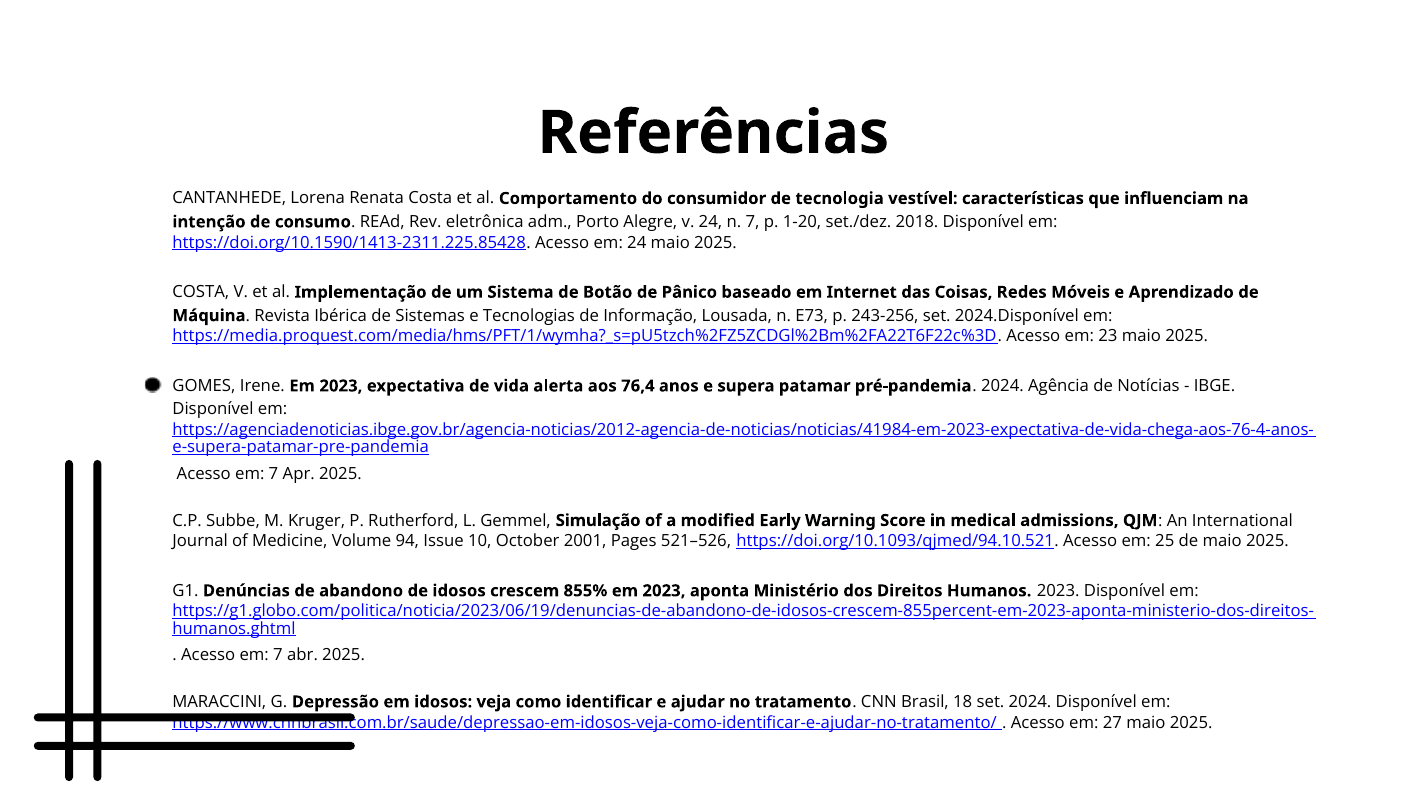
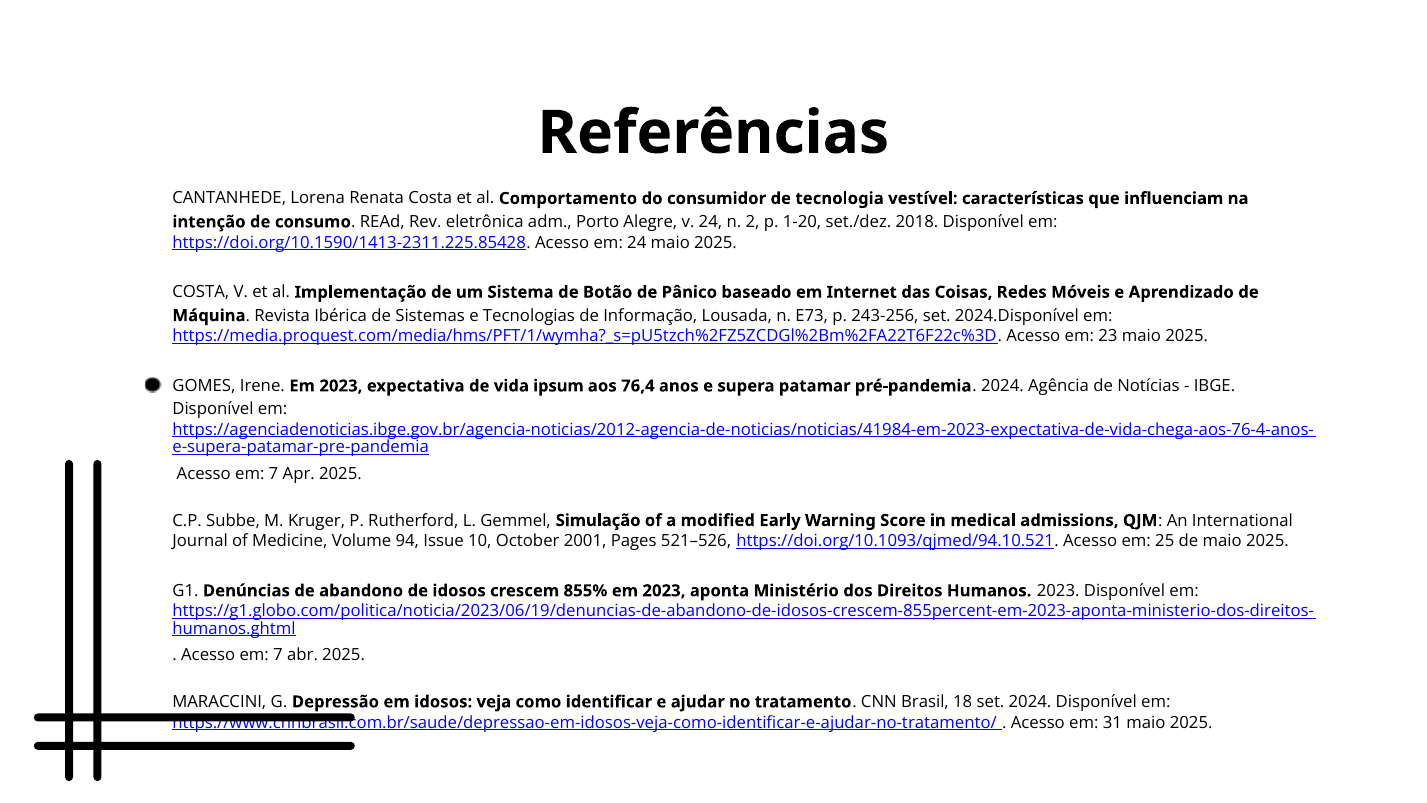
n 7: 7 -> 2 (753, 222)
alerta: alerta -> ipsum (558, 386)
27: 27 -> 31 (1112, 722)
